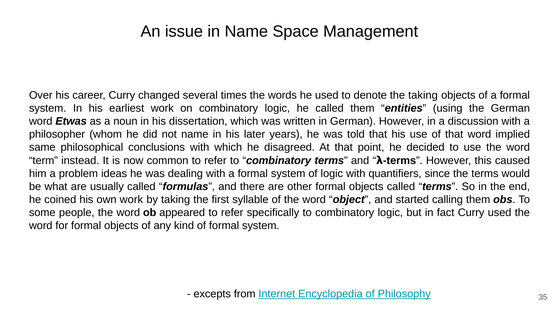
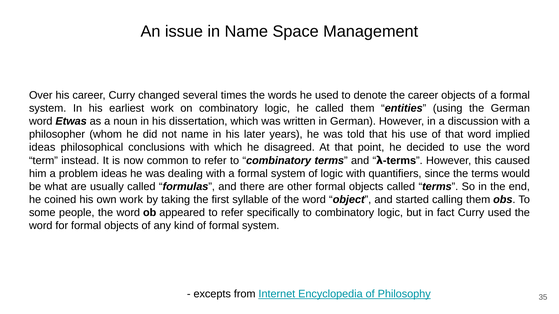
the taking: taking -> career (423, 95)
same: same -> ideas (42, 148)
